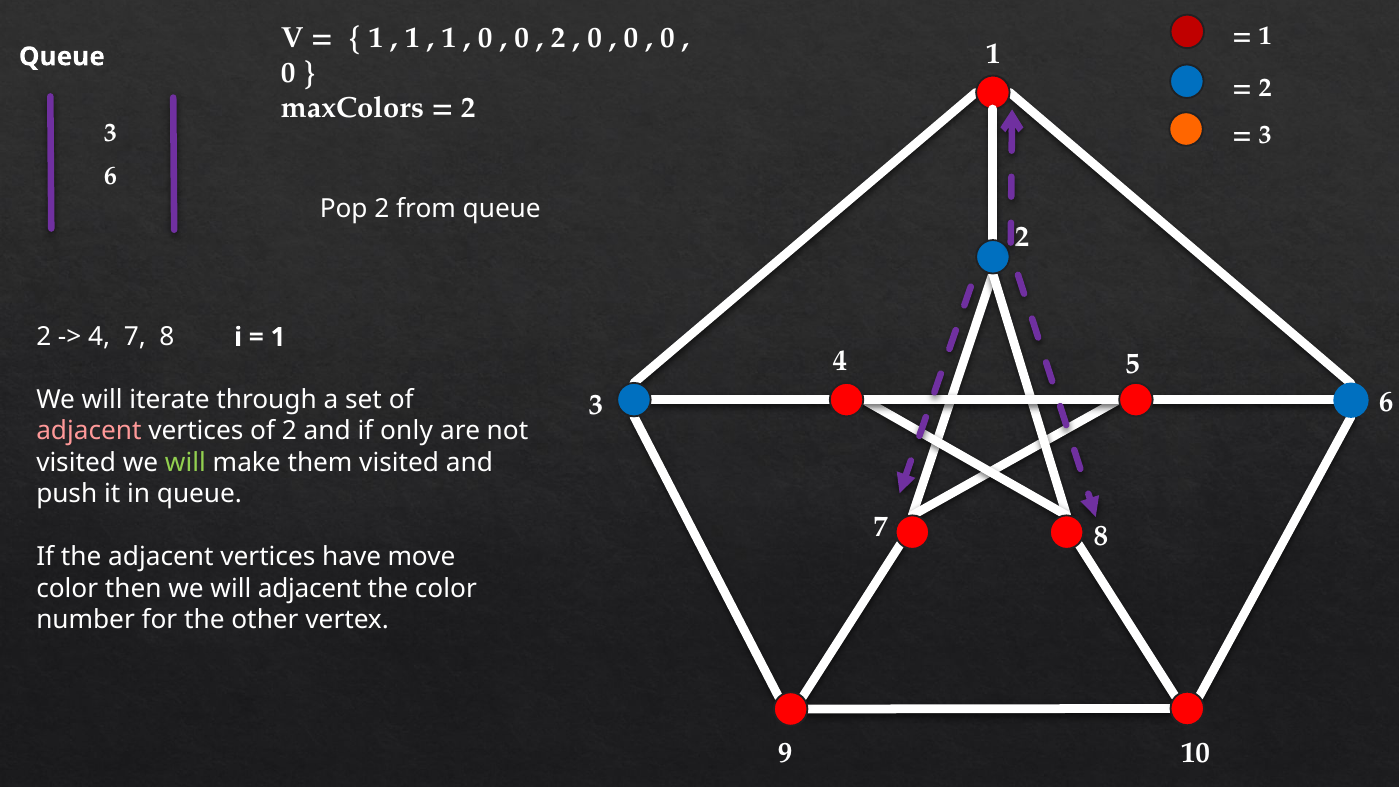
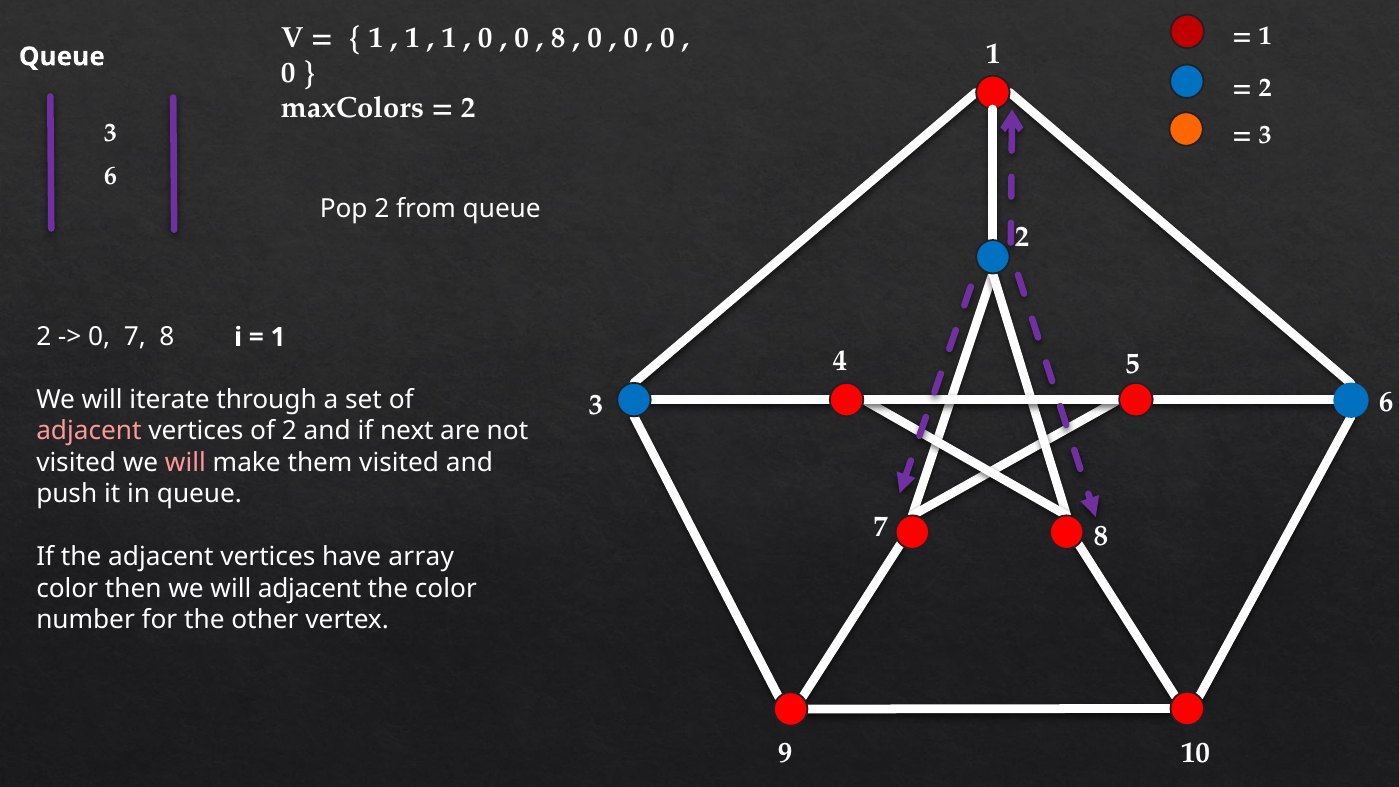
2: 2 -> 8 (558, 38)
4: 4 -> 0 (99, 337)
only: only -> next (407, 431)
will colour: light green -> pink (185, 463)
move: move -> array (421, 557)
